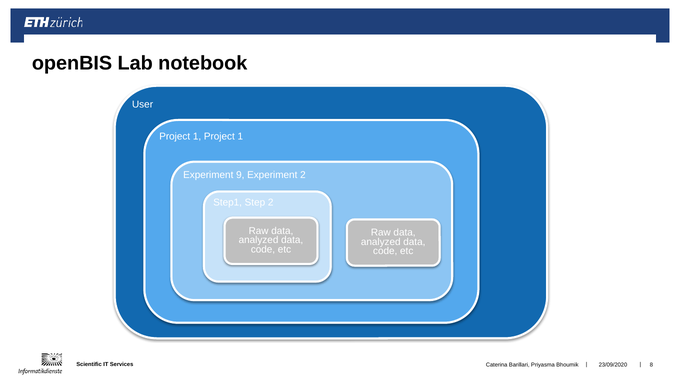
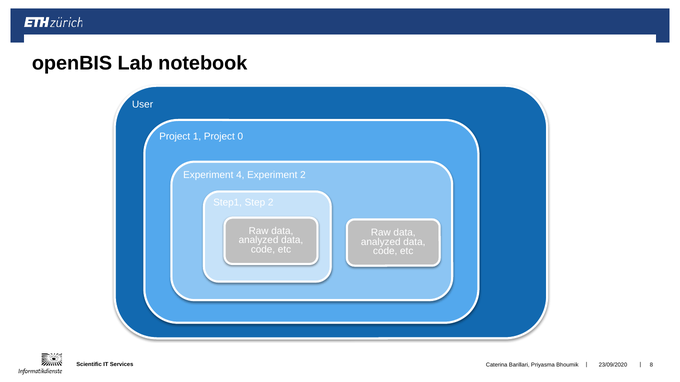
1 Project 1: 1 -> 0 (240, 136)
9: 9 -> 4 (240, 175)
